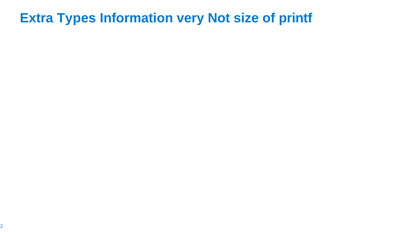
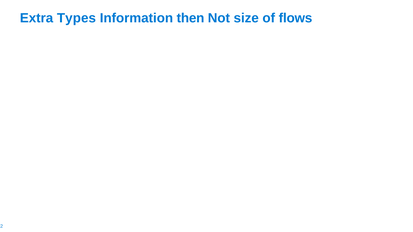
very: very -> then (190, 18)
printf: printf -> flows (296, 18)
